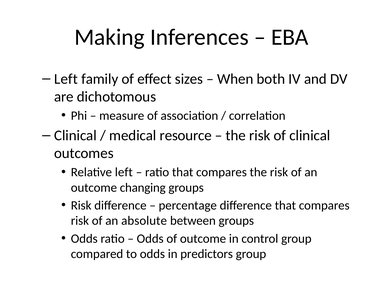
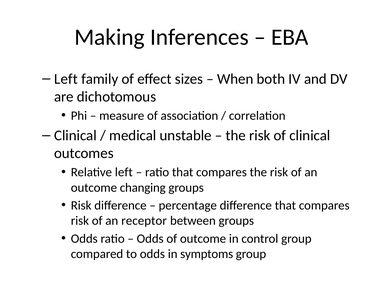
resource: resource -> unstable (186, 136)
absolute: absolute -> receptor (144, 221)
predictors: predictors -> symptoms (207, 254)
